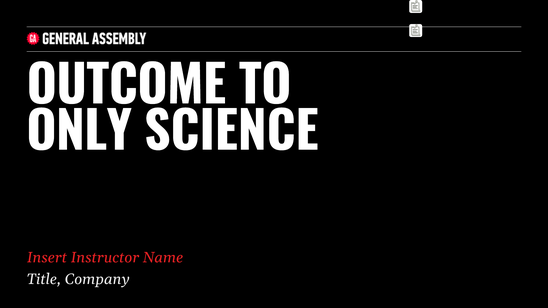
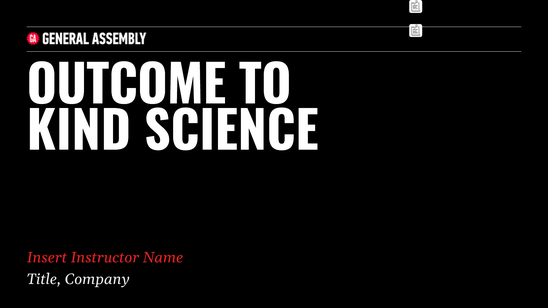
ONLY: ONLY -> KIND (79, 133)
